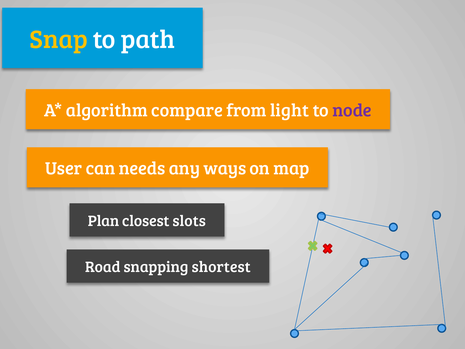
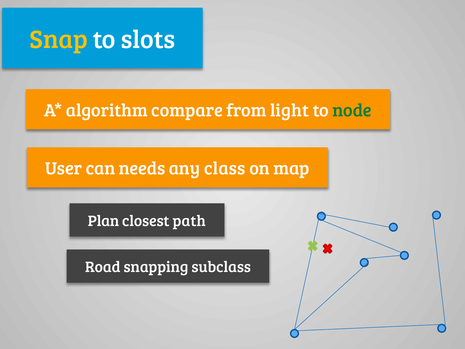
path: path -> slots (148, 40)
node colour: purple -> green (352, 110)
ways: ways -> class (225, 168)
slots: slots -> path (189, 221)
shortest: shortest -> subclass (221, 267)
